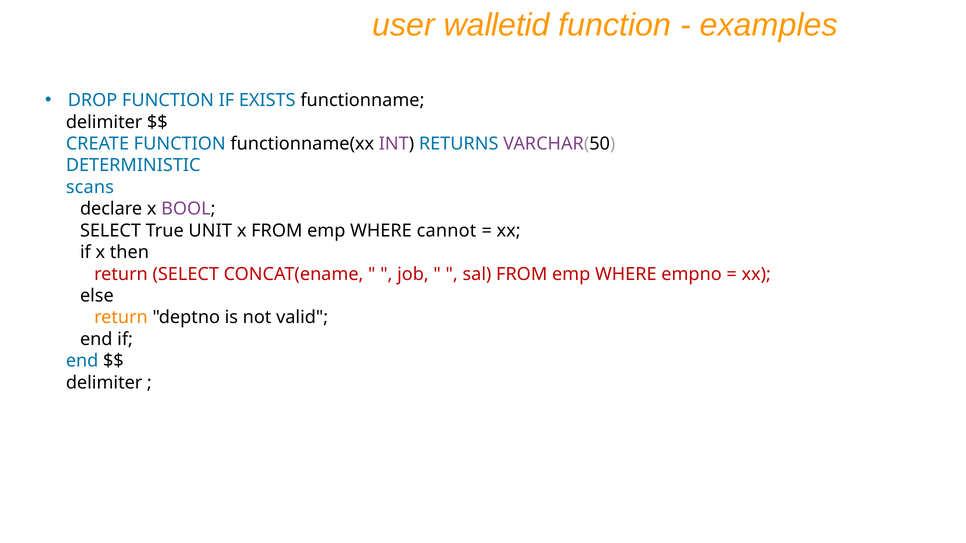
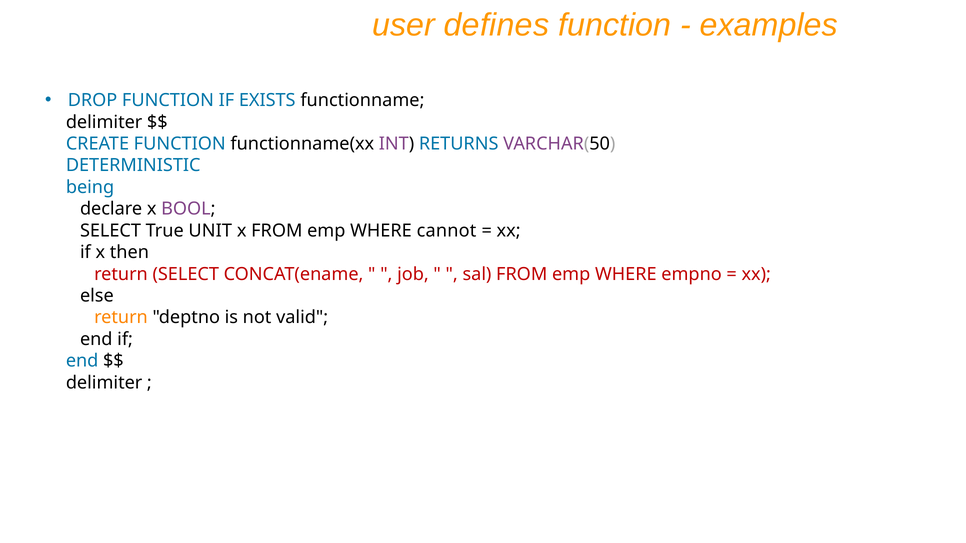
walletid: walletid -> defines (497, 25)
scans: scans -> being (90, 187)
